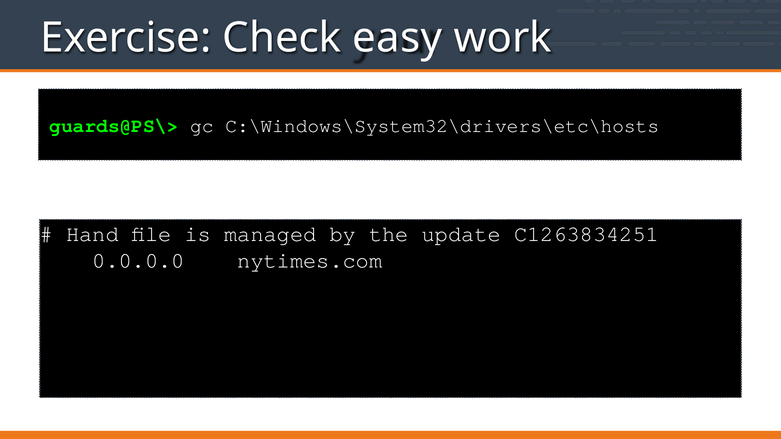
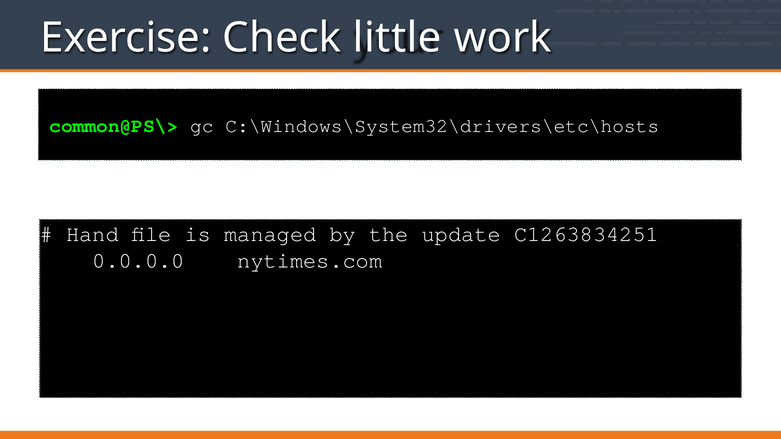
easy: easy -> little (397, 38)
guards@PS\>: guards@PS\> -> common@PS\> (114, 126)
